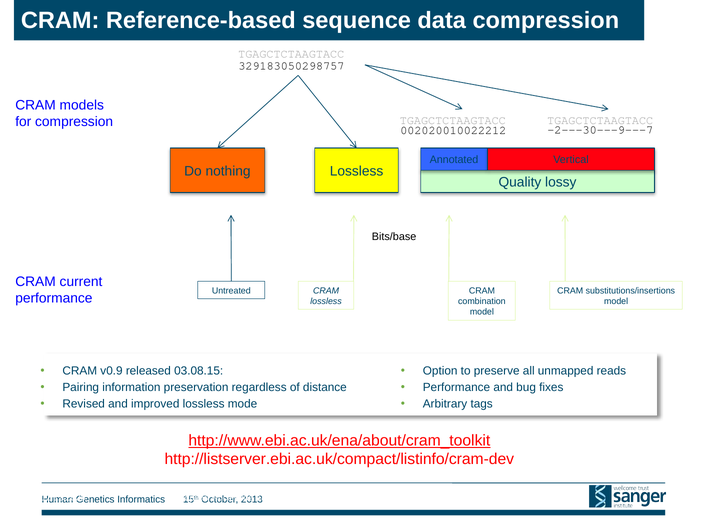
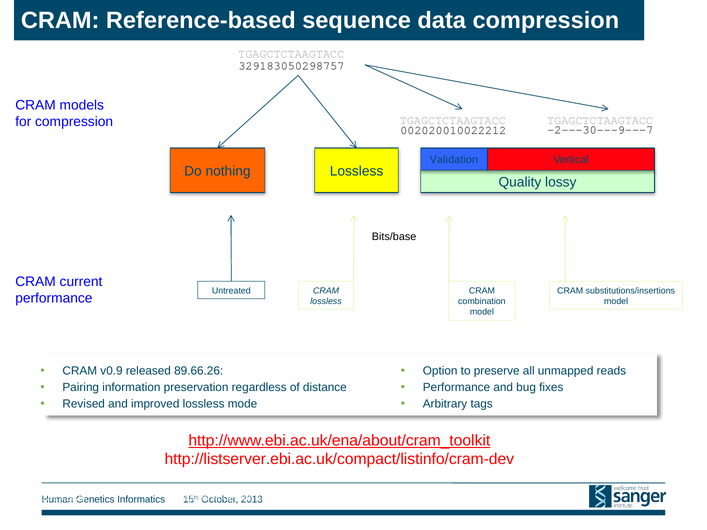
Annotated: Annotated -> Validation (454, 160)
03.08.15: 03.08.15 -> 89.66.26 (199, 371)
